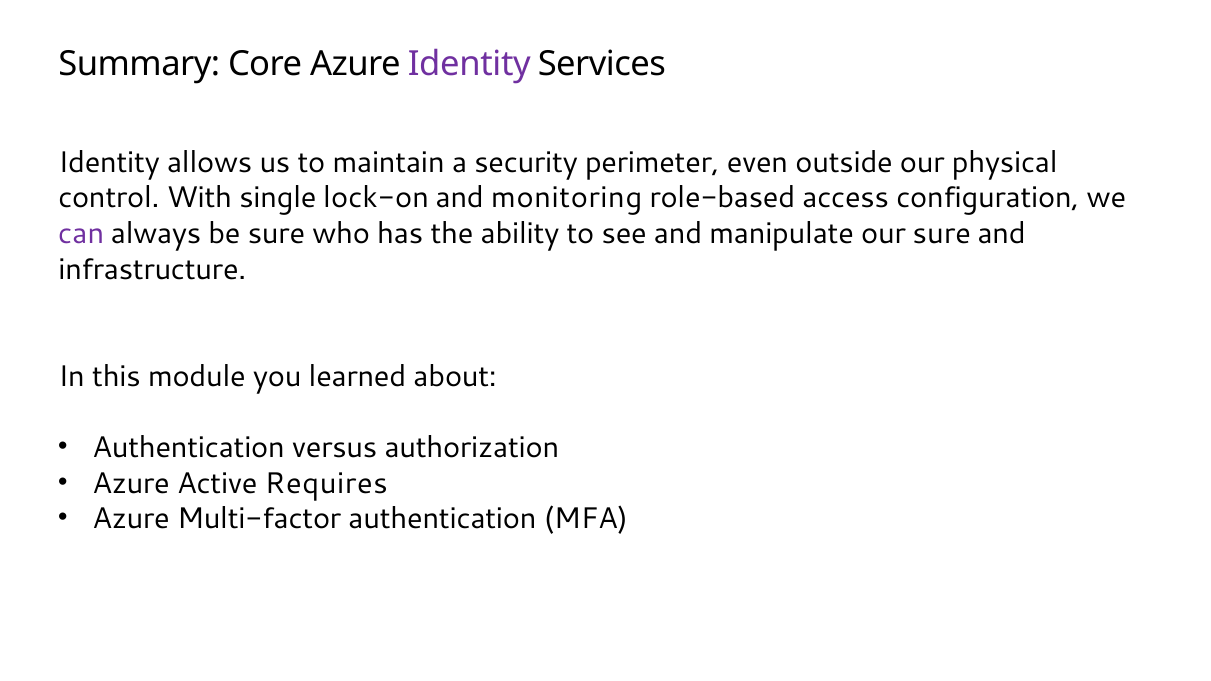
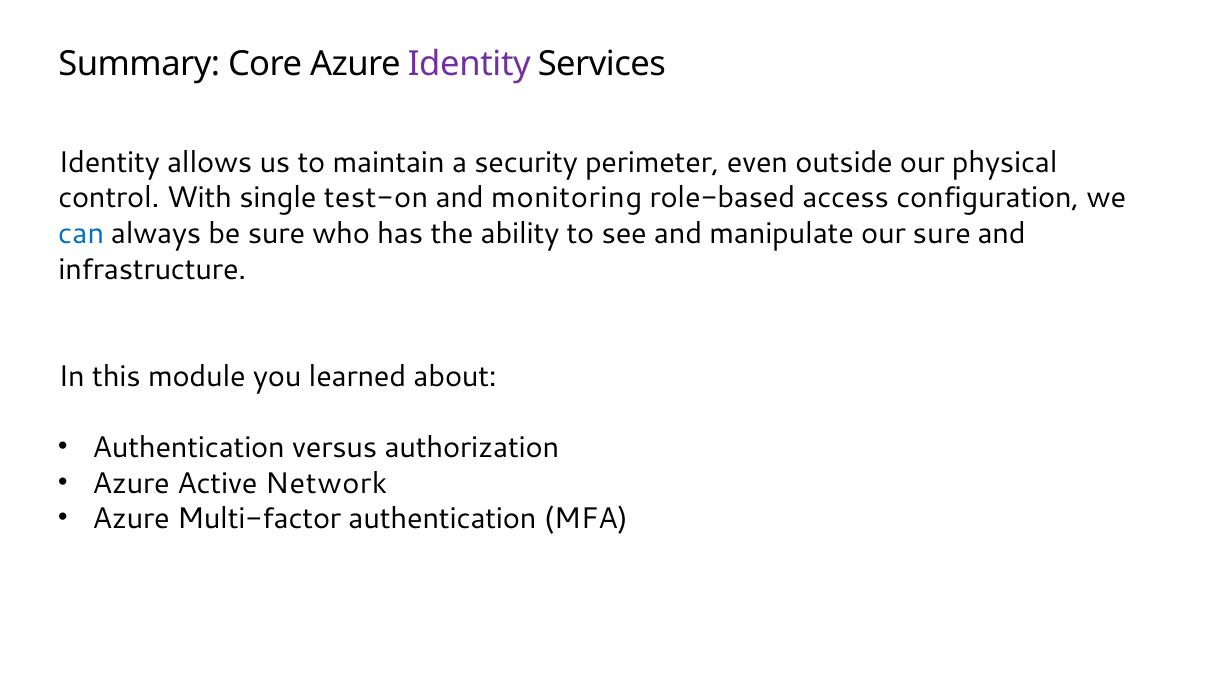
lock-on: lock-on -> test-on (376, 198)
can colour: purple -> blue (81, 234)
Requires: Requires -> Network (326, 483)
